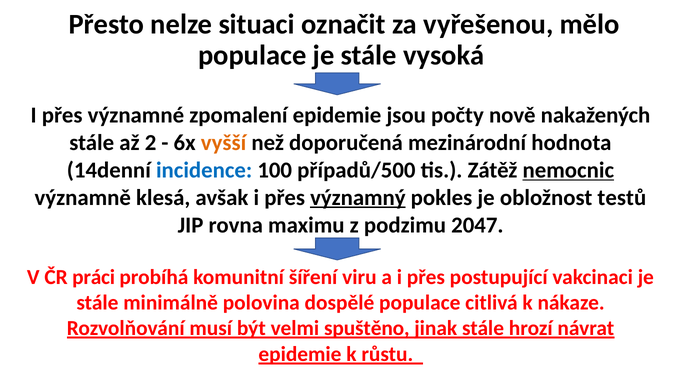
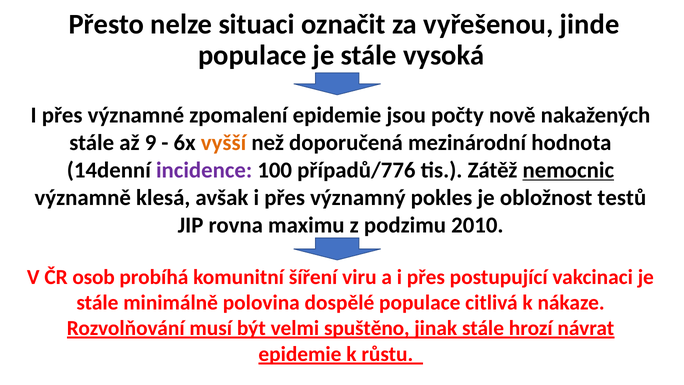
mělo: mělo -> jinde (590, 24)
2: 2 -> 9 (151, 143)
incidence colour: blue -> purple (204, 170)
případů/500: případů/500 -> případů/776 (356, 170)
významný underline: present -> none (358, 197)
2047: 2047 -> 2010 (477, 225)
práci: práci -> osob (94, 277)
